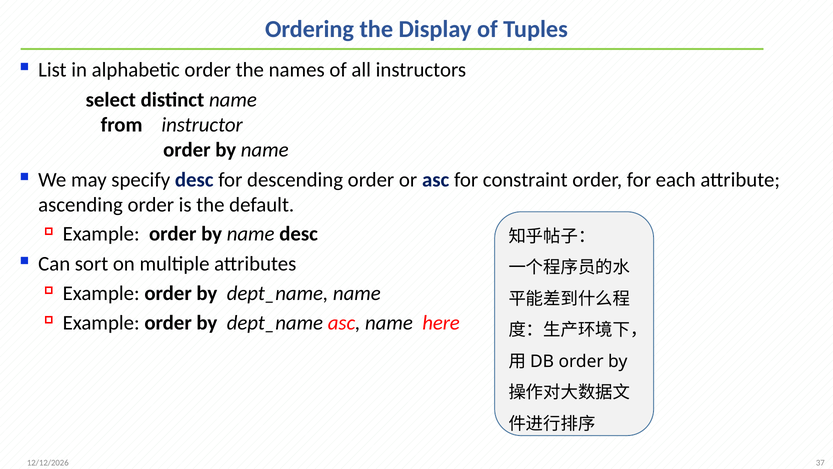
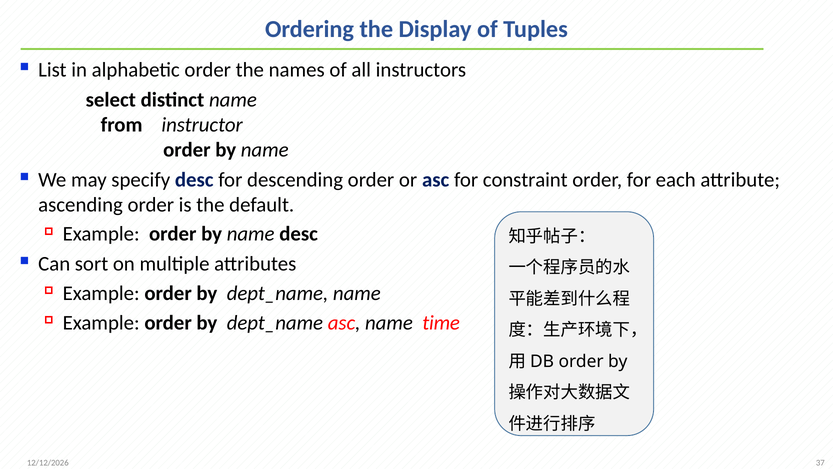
here: here -> time (441, 322)
